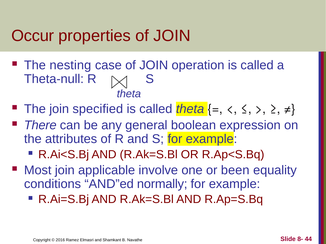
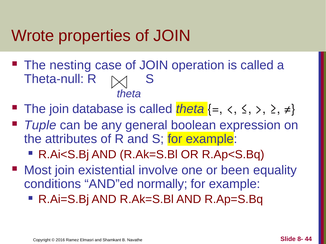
Occur: Occur -> Wrote (33, 36)
specified: specified -> database (98, 109)
There: There -> Tuple (40, 126)
applicable: applicable -> existential (107, 171)
